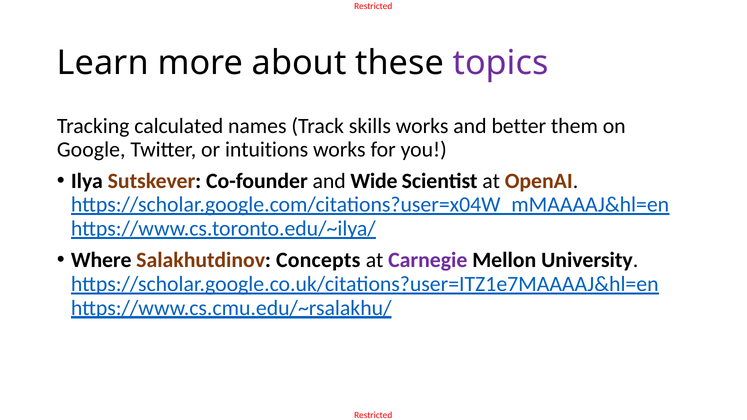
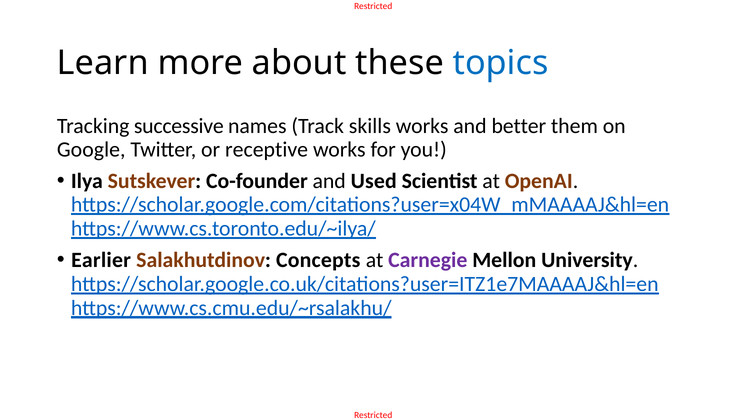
topics colour: purple -> blue (501, 63)
calculated: calculated -> successive (179, 126)
intuitions: intuitions -> receptive (267, 150)
Wide: Wide -> Used (374, 181)
Where: Where -> Earlier (101, 260)
